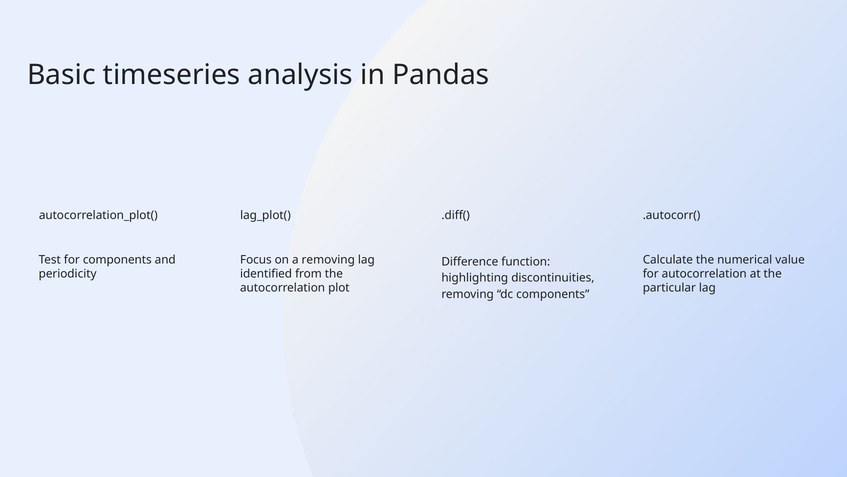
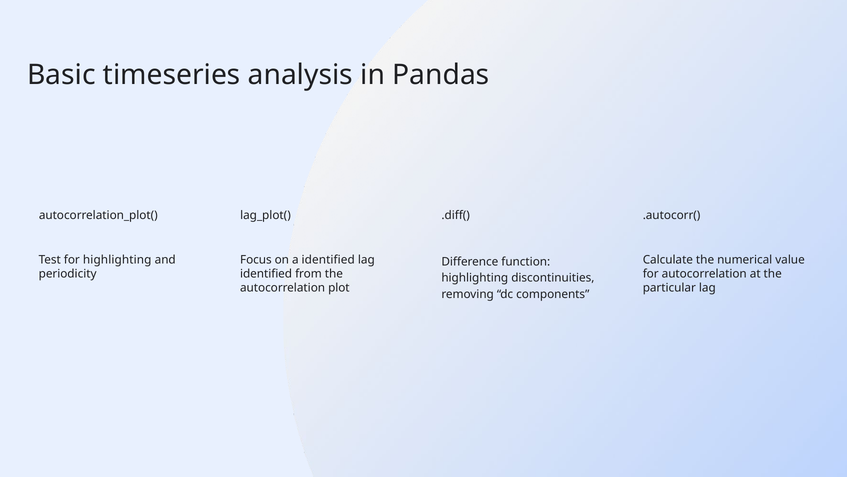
for components: components -> highlighting (117, 259)
a removing: removing -> identified (328, 259)
